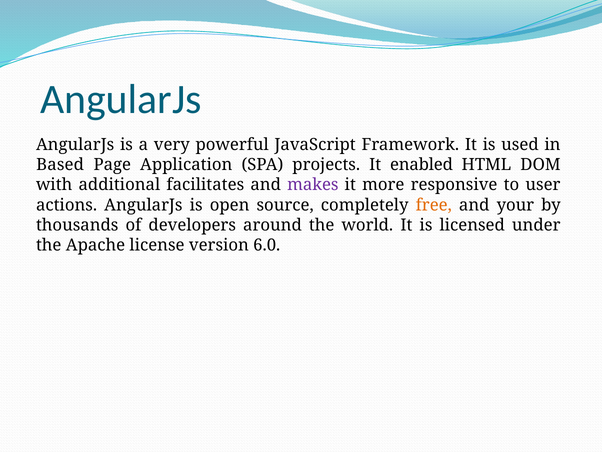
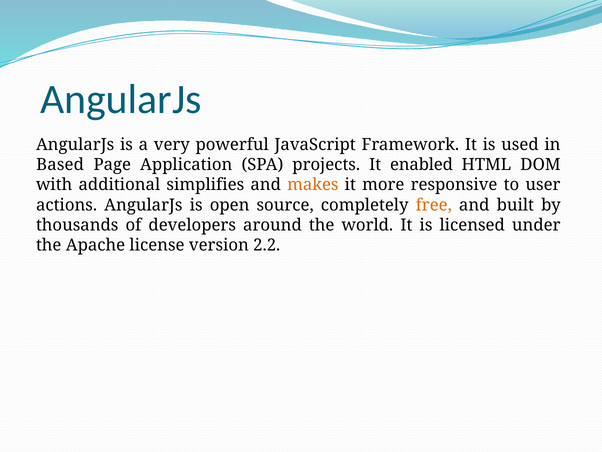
facilitates: facilitates -> simplifies (205, 185)
makes colour: purple -> orange (313, 185)
your: your -> built (515, 205)
6.0: 6.0 -> 2.2 (267, 245)
